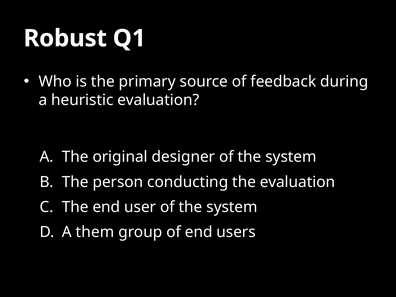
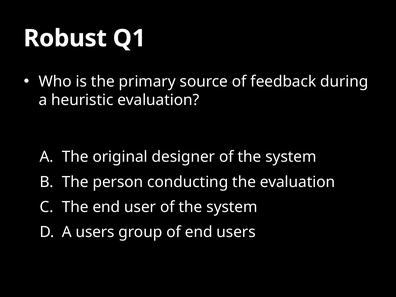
A them: them -> users (95, 232)
